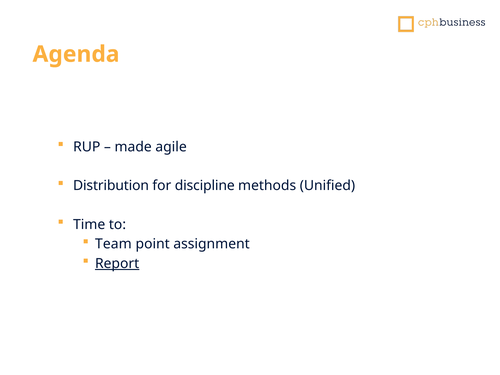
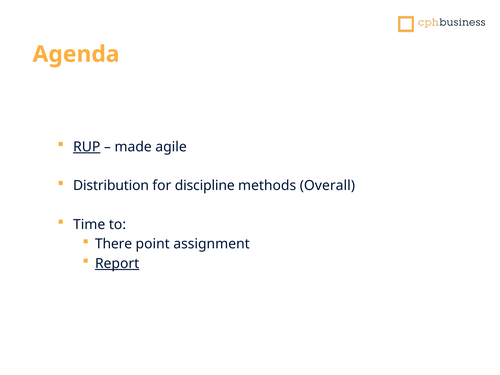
RUP underline: none -> present (87, 147)
Unified: Unified -> Overall (327, 186)
Team: Team -> There (114, 244)
